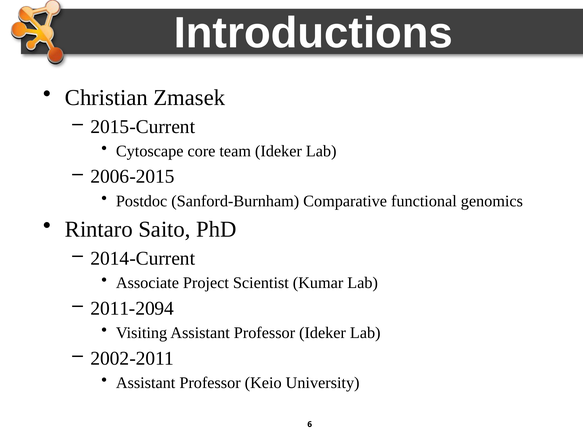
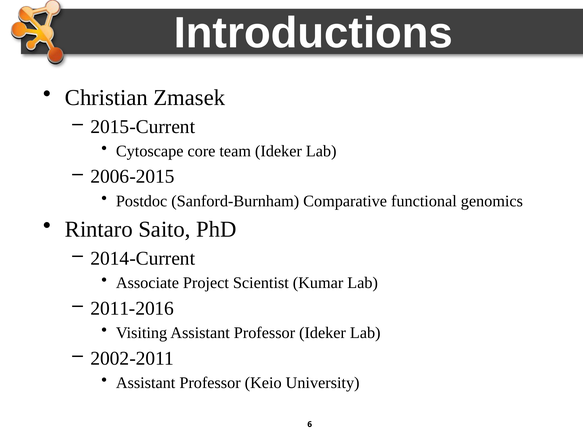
2011-2094: 2011-2094 -> 2011-2016 (132, 308)
